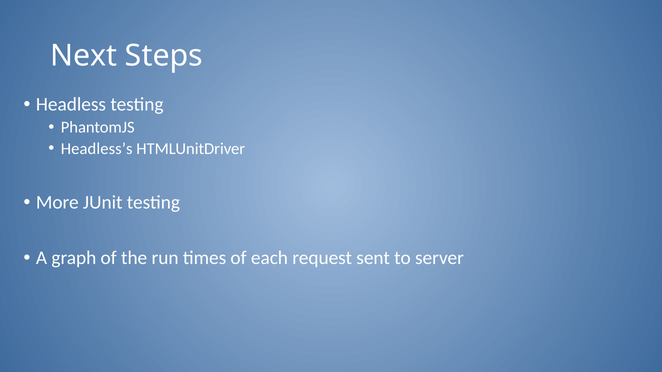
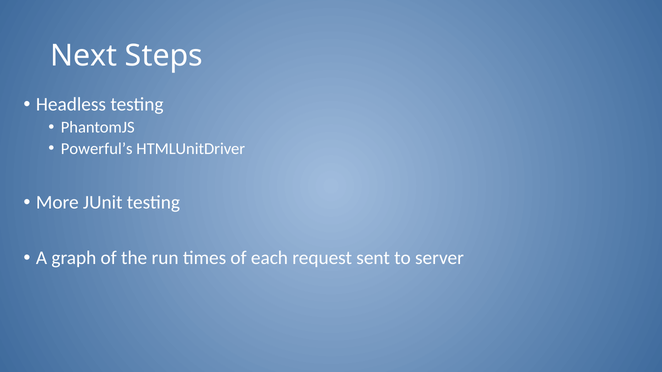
Headless’s: Headless’s -> Powerful’s (97, 149)
